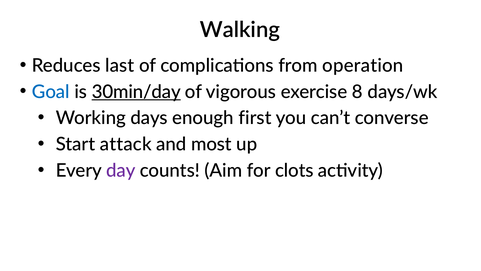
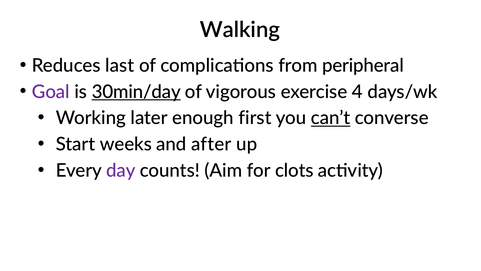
operation: operation -> peripheral (363, 65)
Goal colour: blue -> purple (51, 92)
8: 8 -> 4 (357, 92)
days: days -> later (149, 118)
can’t underline: none -> present (331, 118)
attack: attack -> weeks (126, 144)
most: most -> after (211, 144)
